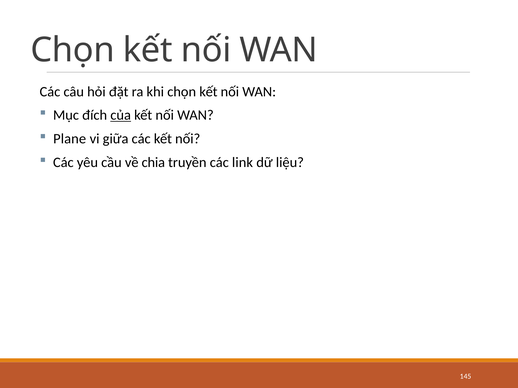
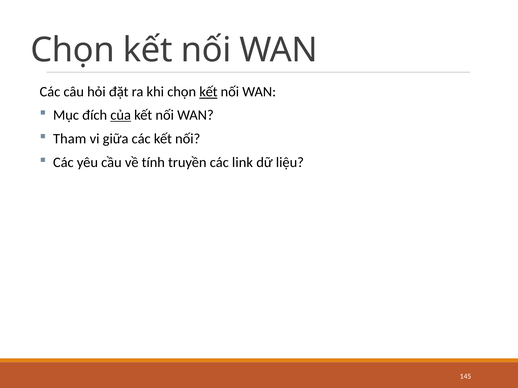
kết underline: none -> present (208, 92)
Plane: Plane -> Tham (70, 139)
chia: chia -> tính (153, 162)
